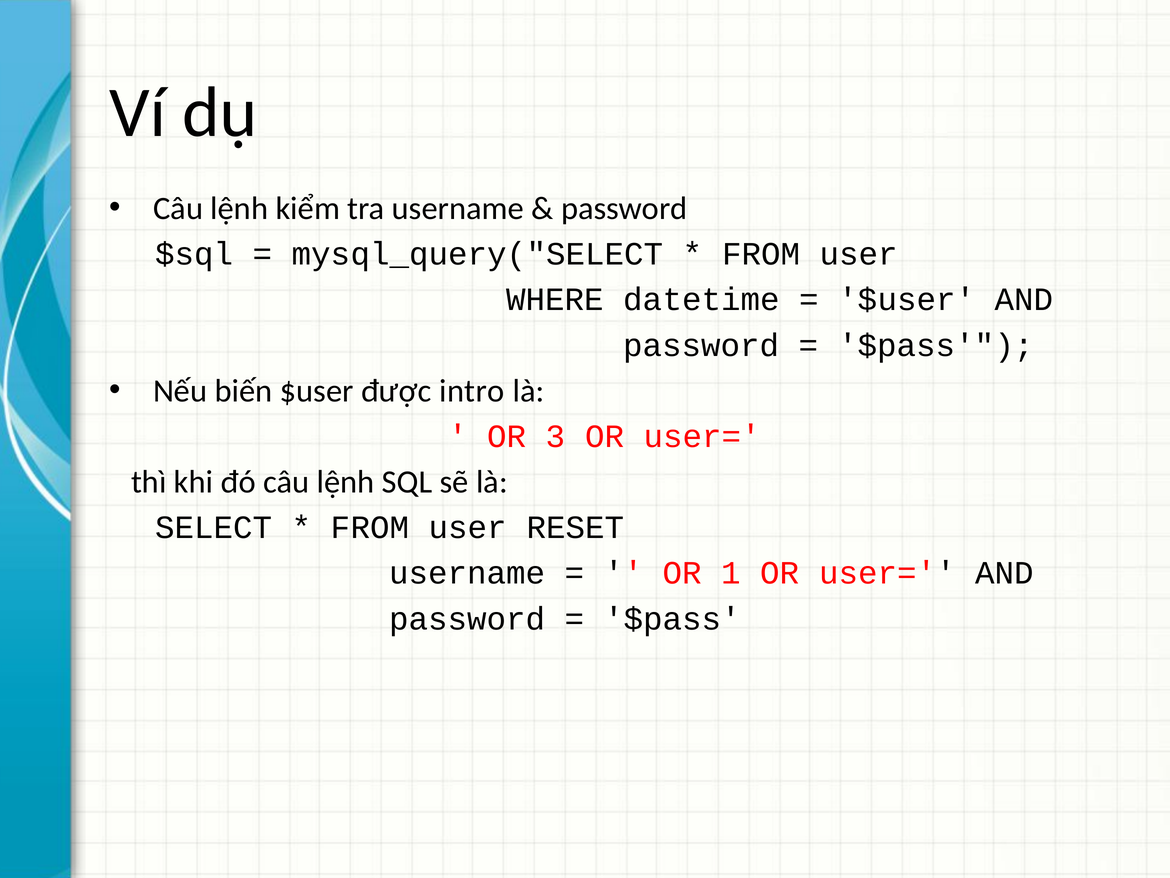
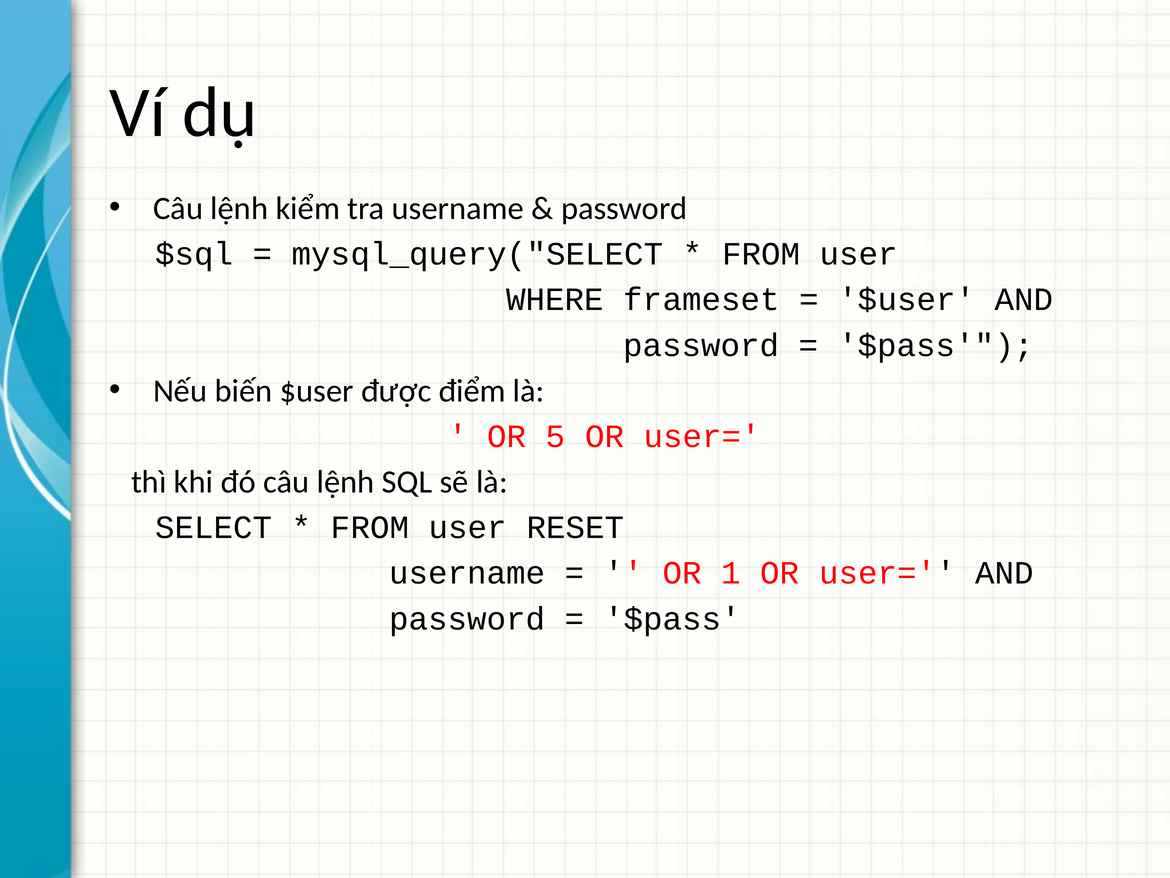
datetime: datetime -> frameset (702, 300)
intro: intro -> điểm (472, 391)
3: 3 -> 5 (556, 436)
